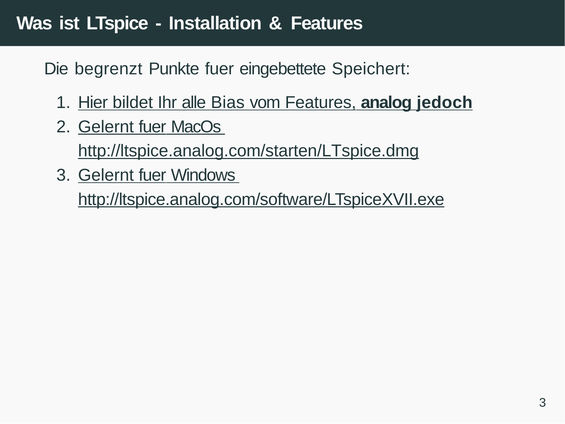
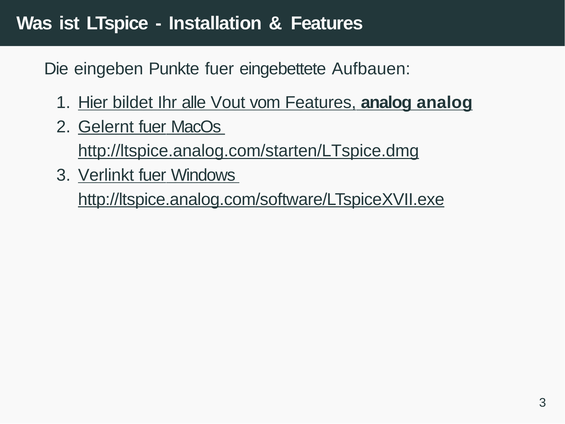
begrenzt: begrenzt -> eingeben (109, 69)
Speichert: Speichert -> Aufbauen (371, 69)
Bias: Bias -> Vout (228, 103)
analog jedoch: jedoch -> analog (445, 103)
3 Gelernt: Gelernt -> Verlinkt (106, 175)
